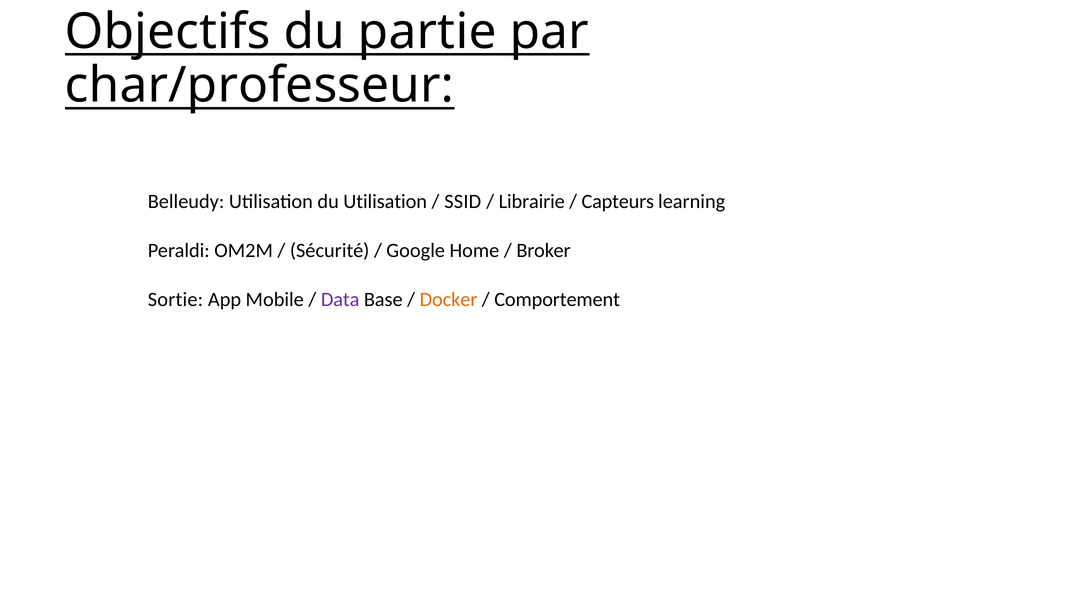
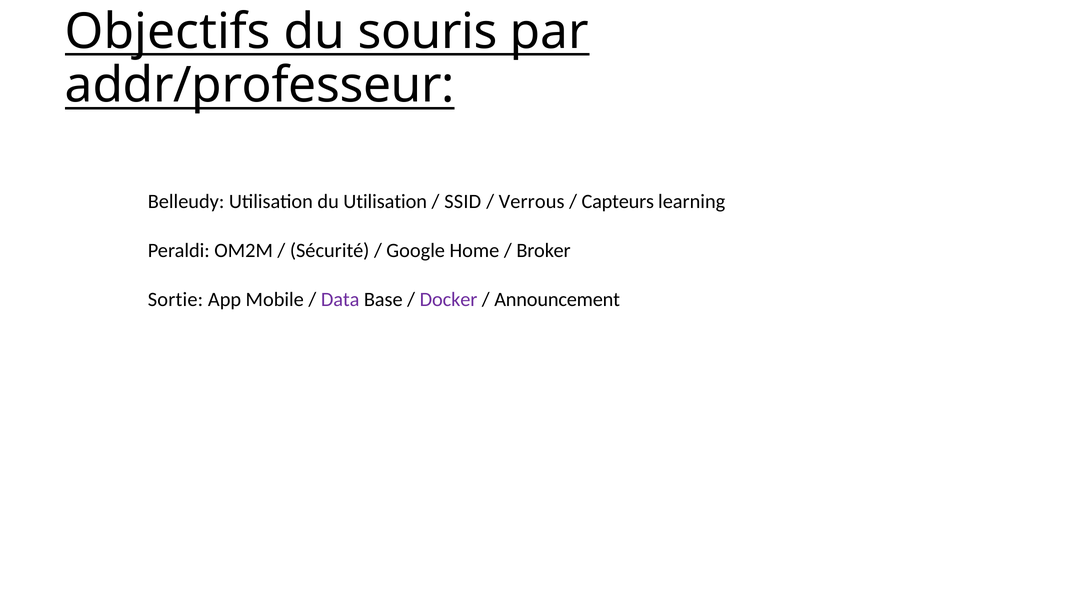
partie: partie -> souris (428, 32)
char/professeur: char/professeur -> addr/professeur (260, 86)
Librairie: Librairie -> Verrous (532, 202)
Docker colour: orange -> purple (449, 299)
Comportement: Comportement -> Announcement (557, 299)
